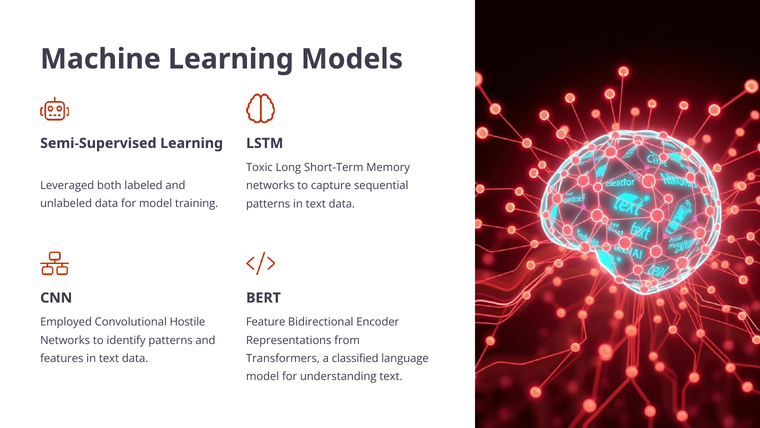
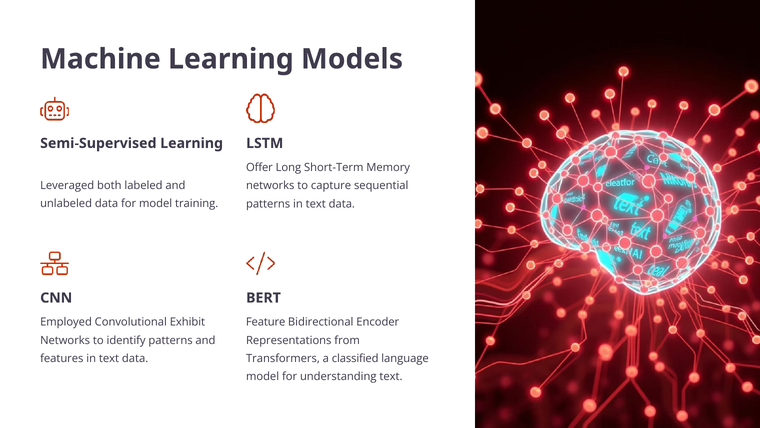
Toxic: Toxic -> Offer (259, 167)
Hostile: Hostile -> Exhibit (187, 322)
